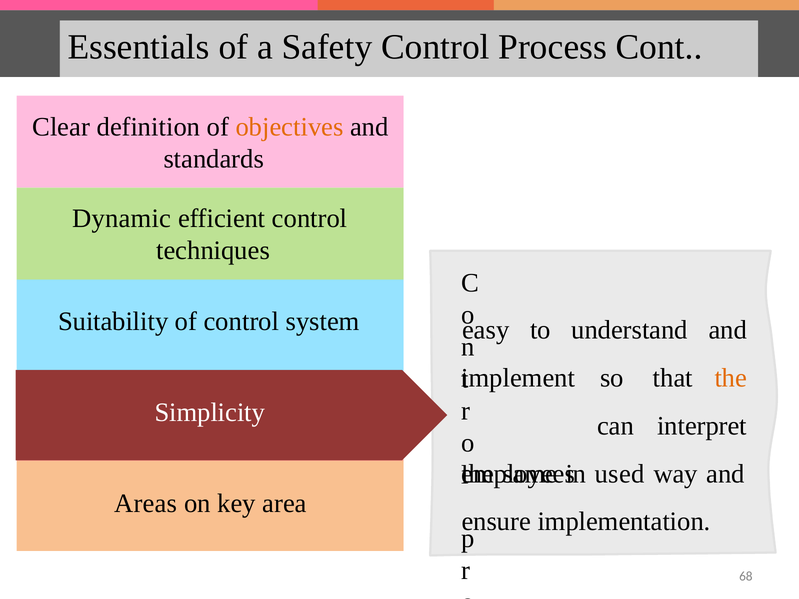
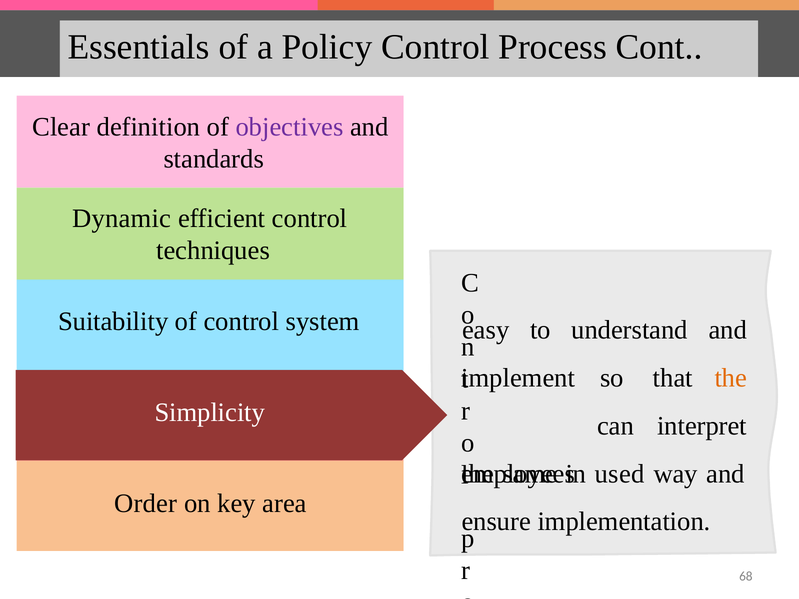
Safety: Safety -> Policy (327, 47)
objectives colour: orange -> purple (290, 127)
Areas: Areas -> Order (146, 504)
